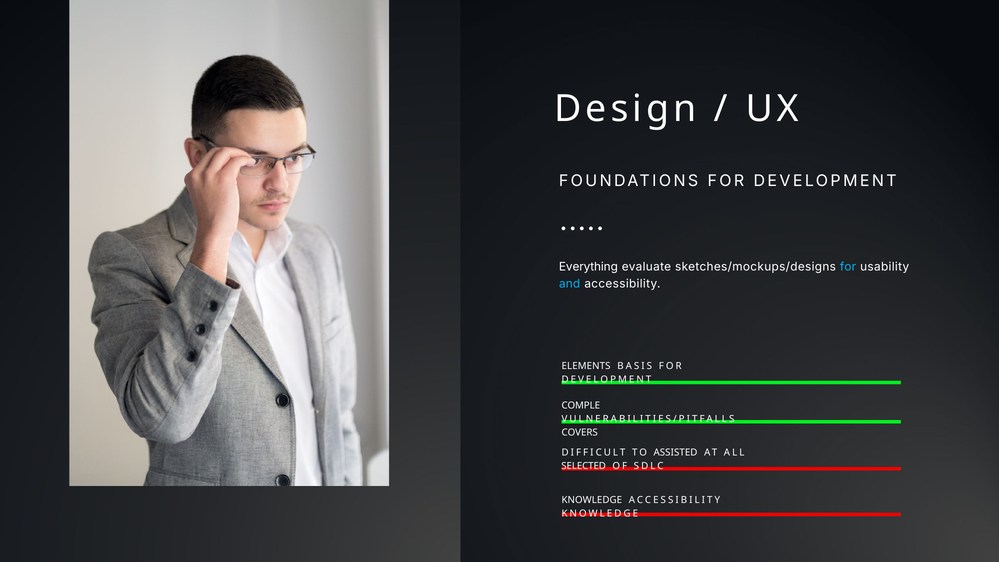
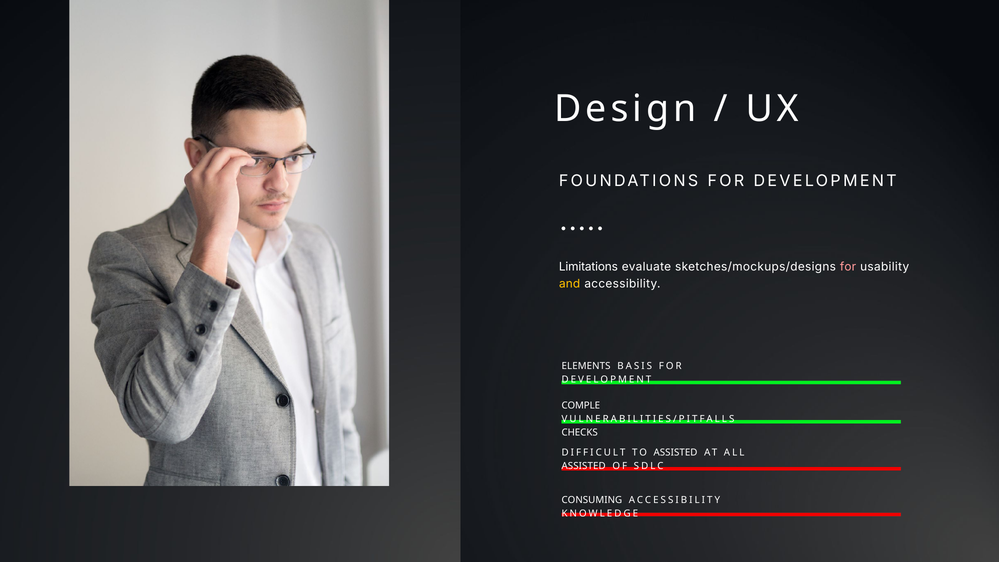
Everything: Everything -> Limitations (588, 267)
for colour: light blue -> pink (848, 267)
and colour: light blue -> yellow (570, 284)
COVERS: COVERS -> CHECKS (580, 433)
SELECTED: SELECTED -> ASSISTED (584, 466)
KNOWLEDGE: KNOWLEDGE -> CONSUMING (592, 500)
